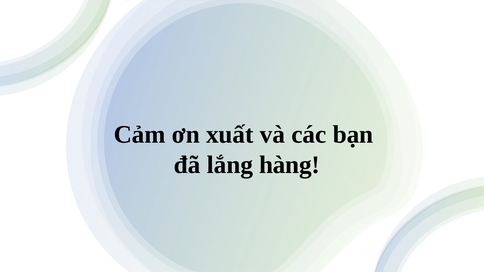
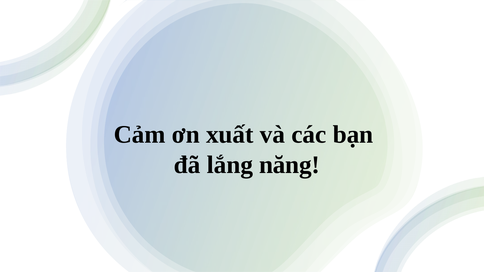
hàng: hàng -> năng (290, 165)
